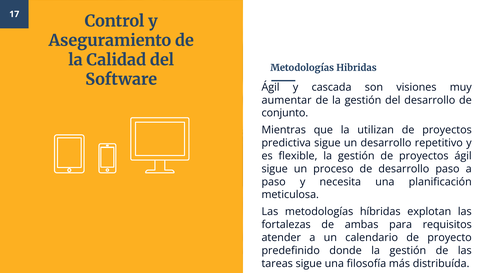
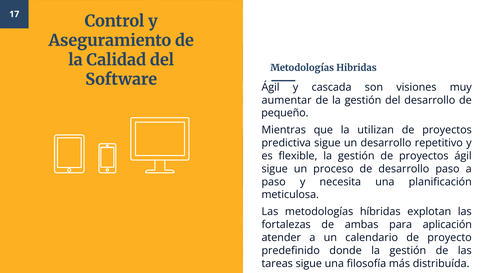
conjunto: conjunto -> pequeño (285, 113)
requisitos: requisitos -> aplicación (447, 225)
